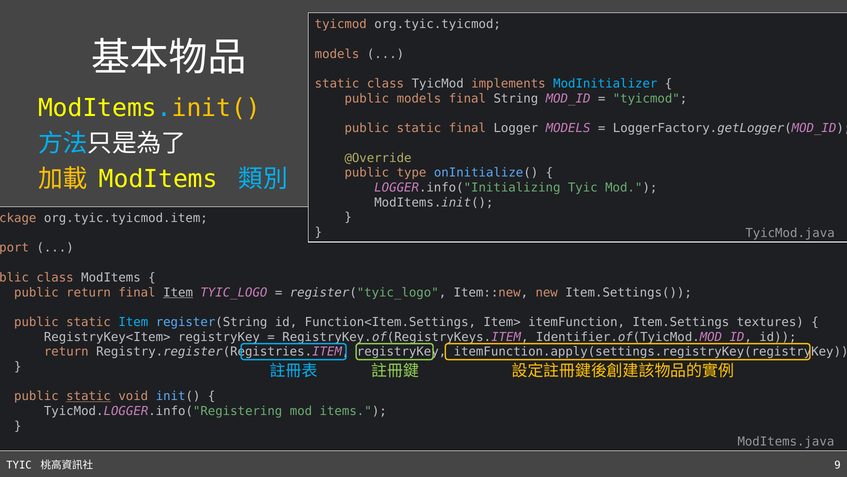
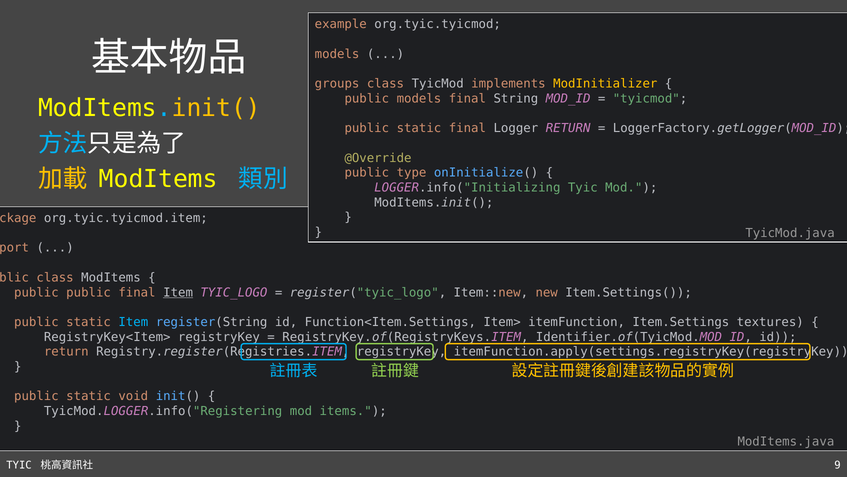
tyicmod: tyicmod -> example (341, 24)
static: static -> groups (337, 84)
ModInitializer colour: light blue -> yellow (605, 84)
Logger MODELS: MODELS -> RETURN (568, 128)
public return: return -> public (89, 292)
static underline: present -> none (89, 396)
